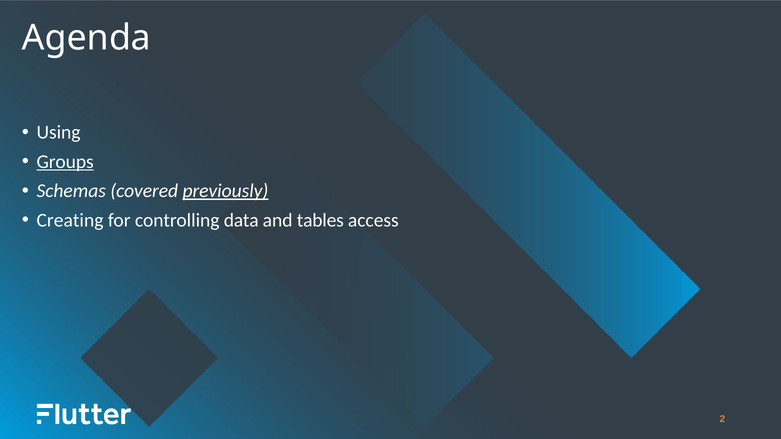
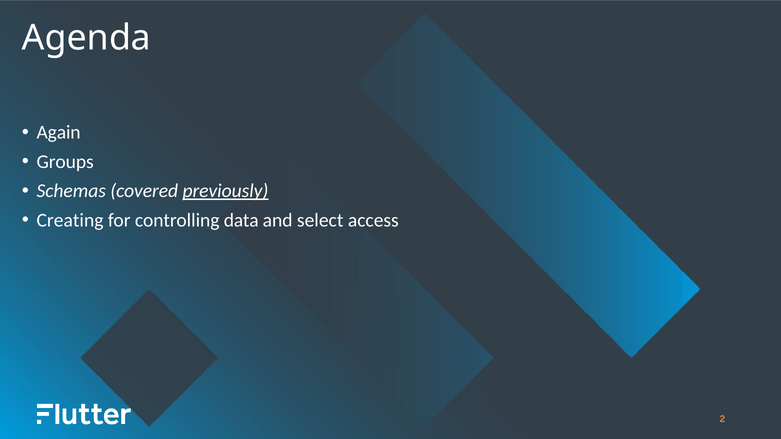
Using: Using -> Again (59, 133)
Groups underline: present -> none (65, 162)
tables: tables -> select (320, 220)
